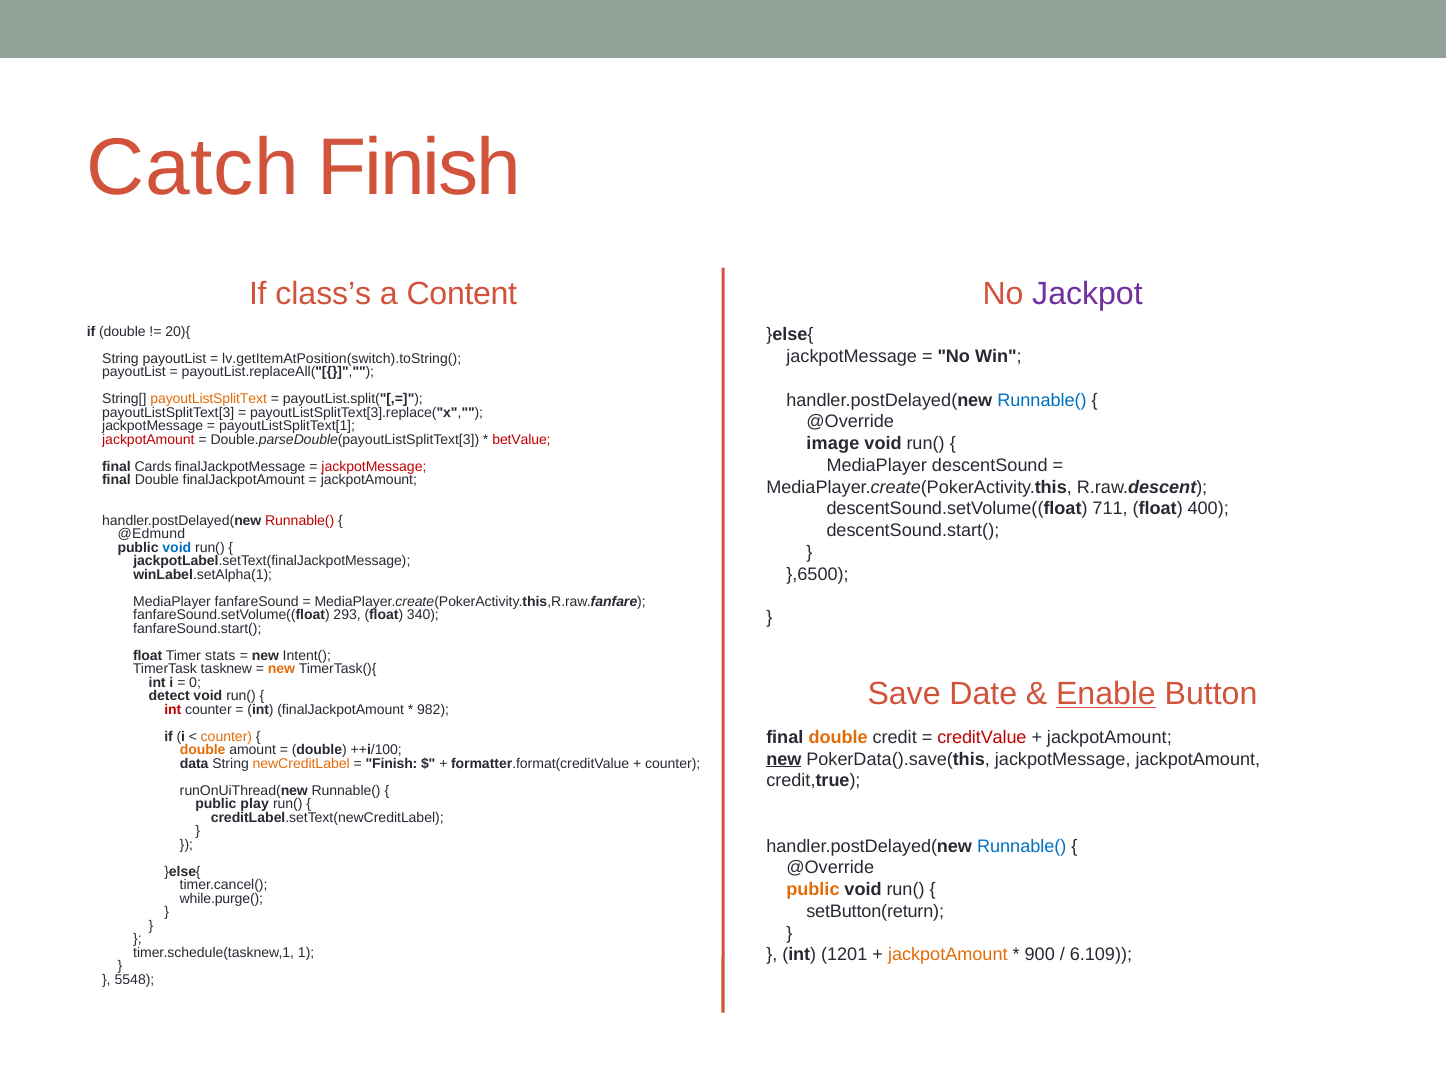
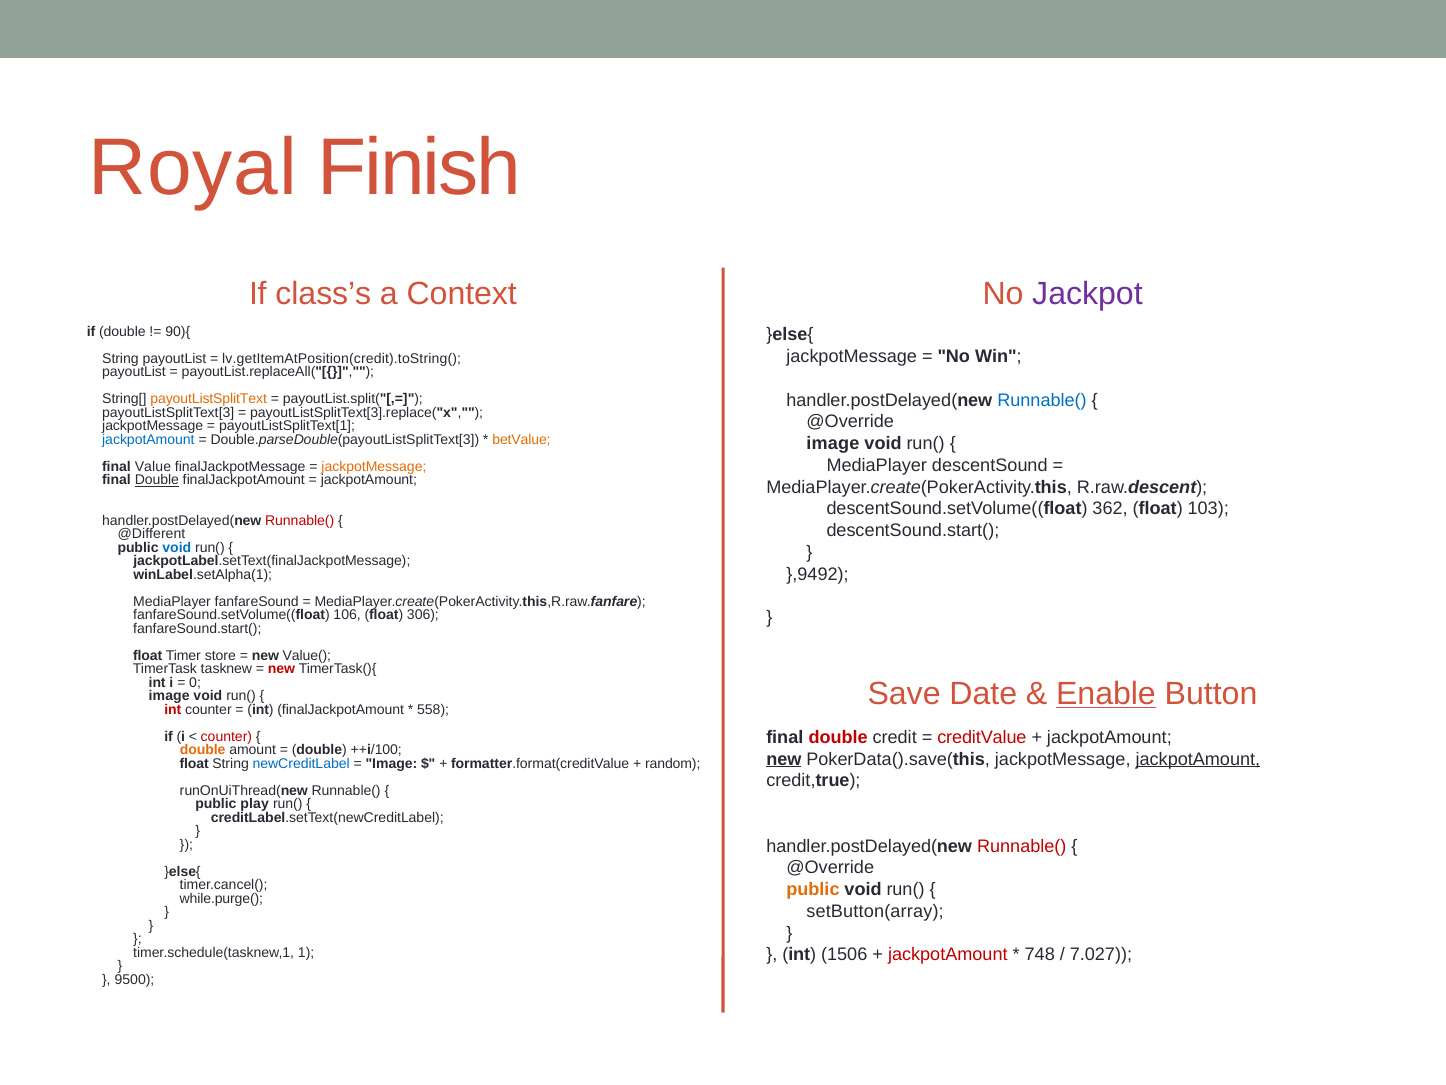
Catch: Catch -> Royal (193, 168)
Content: Content -> Context (462, 294)
20){: 20){ -> 90){ (178, 331)
lv.getItemAtPosition(switch).toString(: lv.getItemAtPosition(switch).toString( -> lv.getItemAtPosition(credit).toString( (342, 358)
jackpotAmount colour: red -> blue (148, 439)
betValue colour: red -> orange (522, 439)
Cards: Cards -> Value (153, 466)
jackpotMessage colour: red -> orange (374, 466)
Double underline: none -> present (157, 480)
711: 711 -> 362 (1110, 509)
400: 400 -> 103 (1208, 509)
@Edmund: @Edmund -> @Different (151, 534)
},6500: },6500 -> },9492 (818, 574)
293: 293 -> 106 (347, 615)
340: 340 -> 306 (423, 615)
stats: stats -> store (220, 655)
Intent(: Intent( -> Value( (307, 655)
new colour: orange -> red (282, 669)
detect: detect -> image (169, 696)
982: 982 -> 558 (433, 709)
double colour: orange -> red (838, 737)
counter colour: orange -> red (226, 736)
jackpotAmount underline: none -> present (1198, 759)
data: data -> float (194, 763)
newCreditLabel colour: orange -> blue (301, 763)
Finish: Finish -> Image (391, 763)
counter: counter -> random (673, 763)
Runnable( colour: blue -> red (1022, 846)
setButton(return: setButton(return -> setButton(array (875, 911)
1201: 1201 -> 1506 (844, 955)
jackpotAmount colour: orange -> red (948, 955)
900: 900 -> 748 (1040, 955)
6.109: 6.109 -> 7.027 (1101, 955)
5548: 5548 -> 9500 (135, 979)
